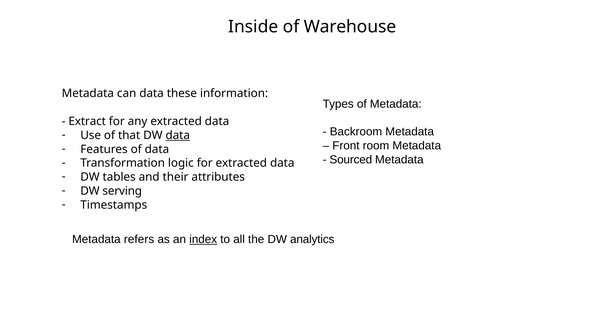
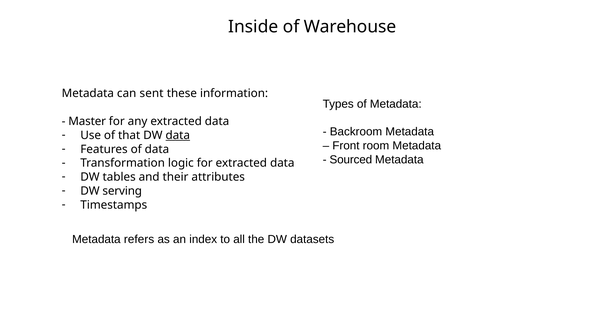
can data: data -> sent (152, 94)
Extract: Extract -> Master (87, 121)
index underline: present -> none (203, 239)
analytics: analytics -> datasets (312, 239)
